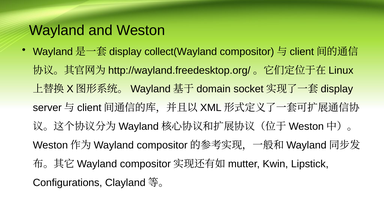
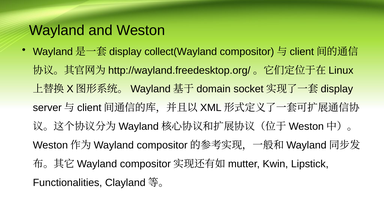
Configurations: Configurations -> Functionalities (68, 183)
